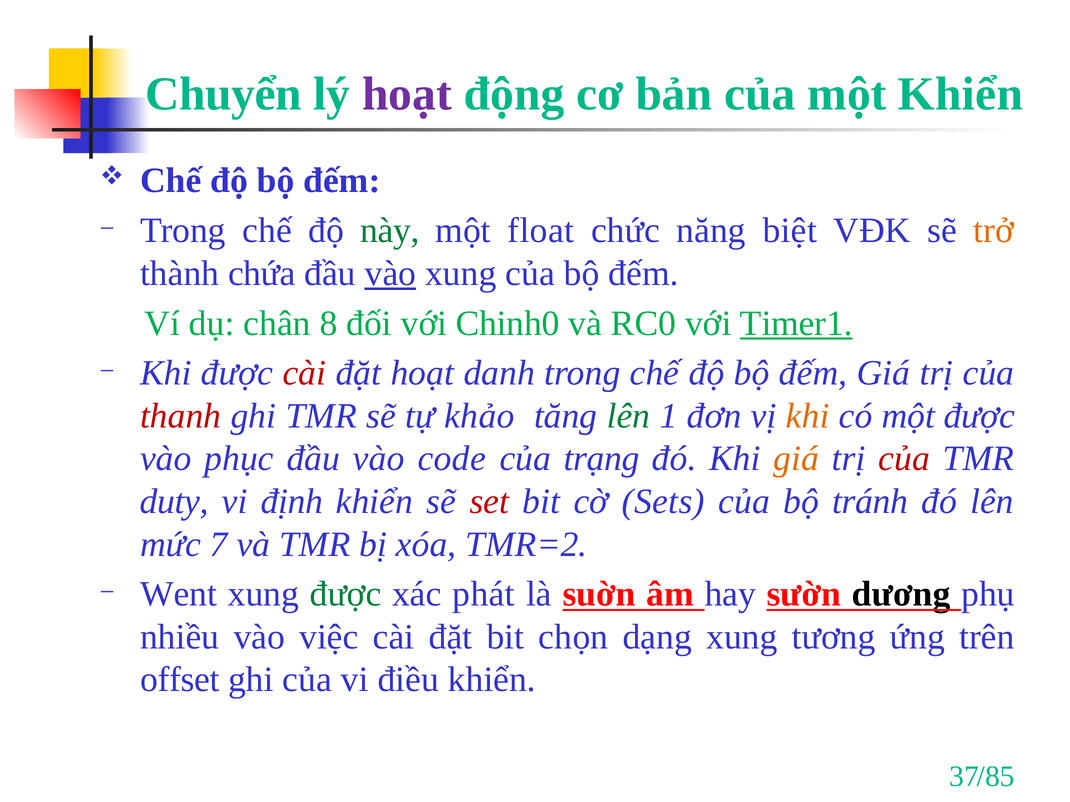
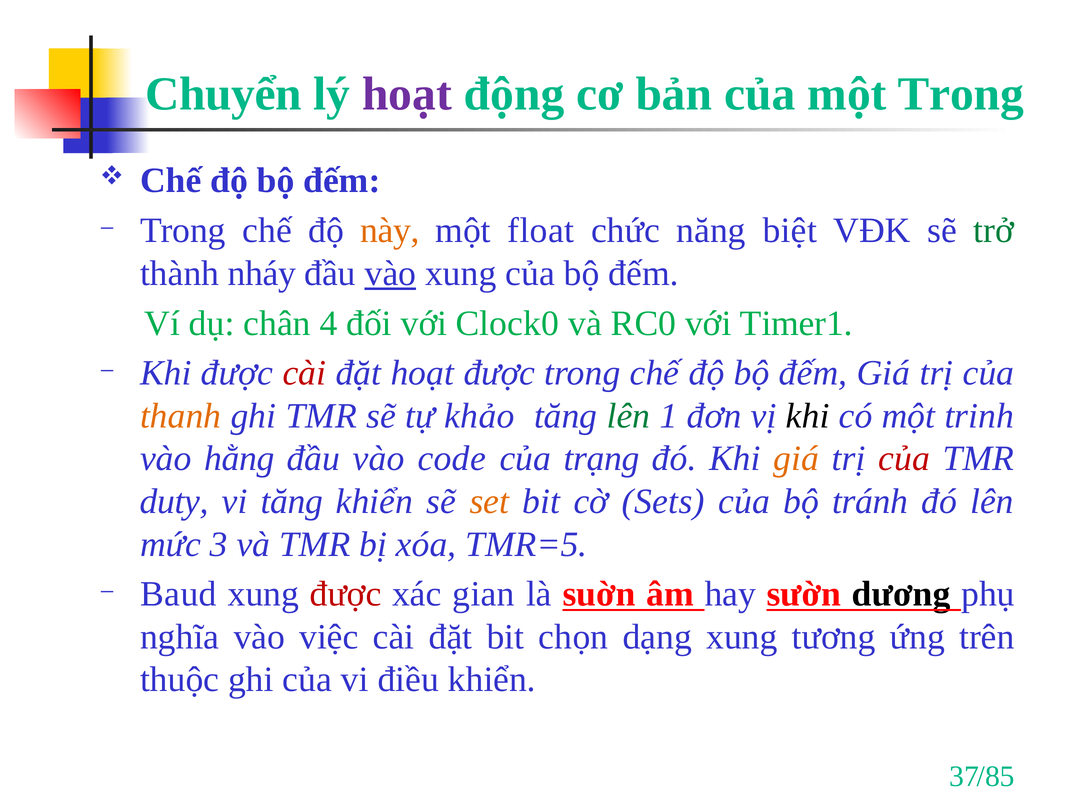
một Khiển: Khiển -> Trong (961, 94)
này colour: green -> orange (390, 231)
trở colour: orange -> green (994, 231)
chứa: chứa -> nháy (262, 274)
8: 8 -> 4 (328, 323)
Chinh0: Chinh0 -> Clock0 (507, 323)
Timer1 underline: present -> none (796, 323)
hoạt danh: danh -> được (499, 373)
thanh colour: red -> orange (181, 416)
khi colour: orange -> black (808, 416)
một được: được -> trinh (979, 416)
phục: phục -> hằng (239, 459)
vi định: định -> tăng (292, 502)
set colour: red -> orange (489, 502)
7: 7 -> 3 (219, 545)
TMR=2: TMR=2 -> TMR=5 (526, 545)
Went: Went -> Baud (178, 595)
được colour: green -> red (346, 595)
phát: phát -> gian (484, 595)
nhiều: nhiều -> nghĩa (180, 637)
offset: offset -> thuộc (180, 680)
